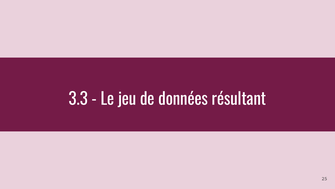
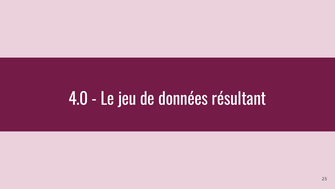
3.3: 3.3 -> 4.0 (78, 99)
